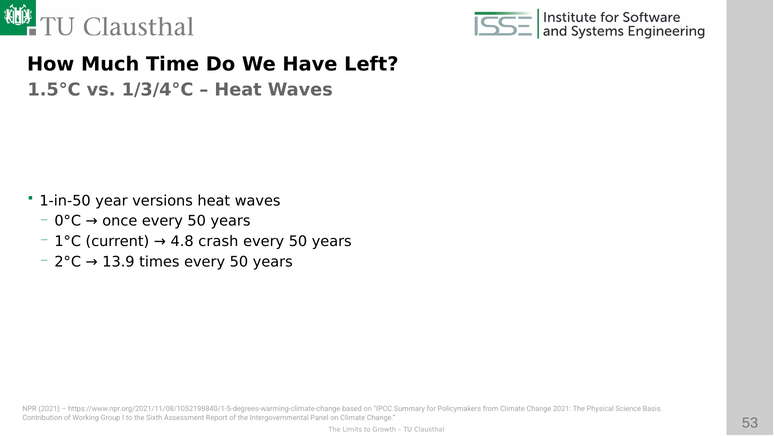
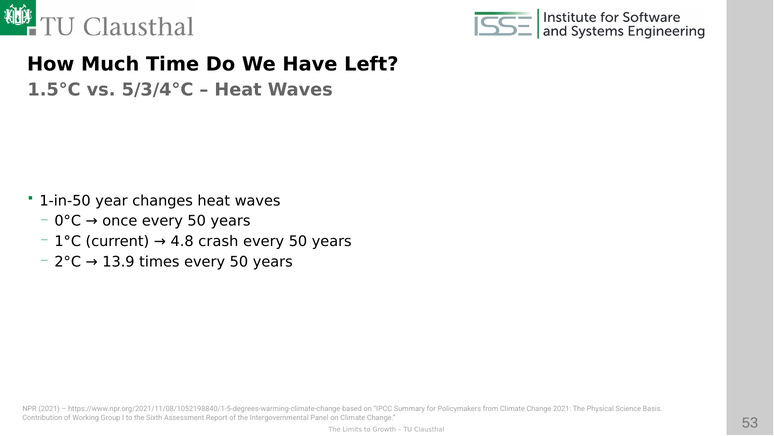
1/3/4°C: 1/3/4°C -> 5/3/4°C (158, 90)
versions: versions -> changes (163, 200)
